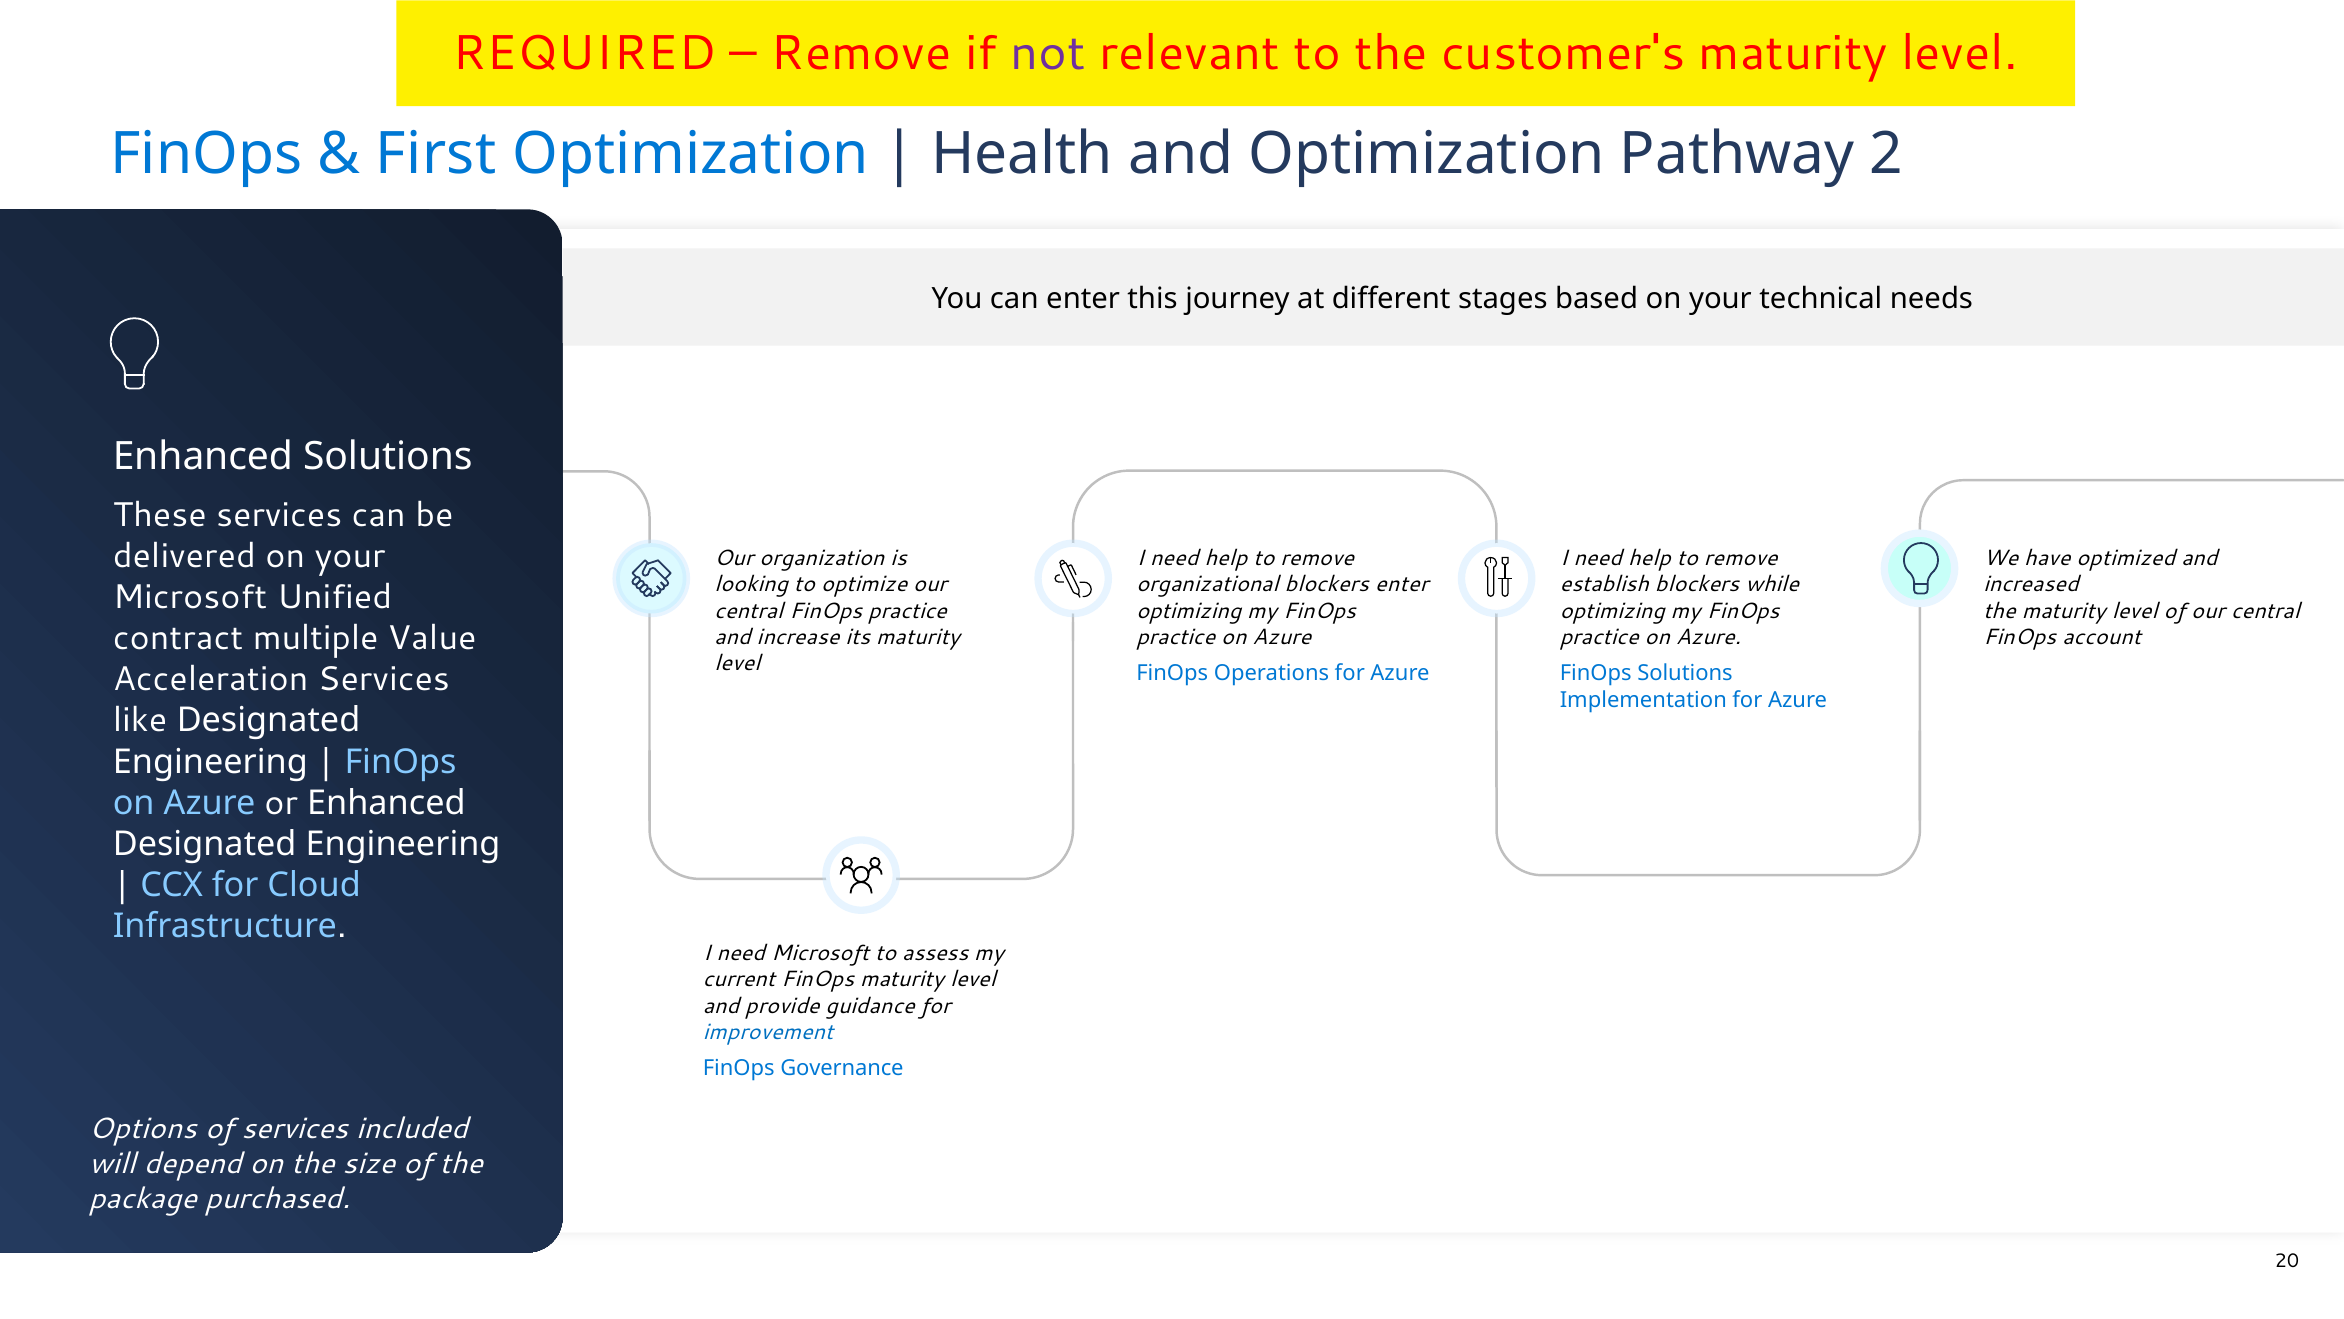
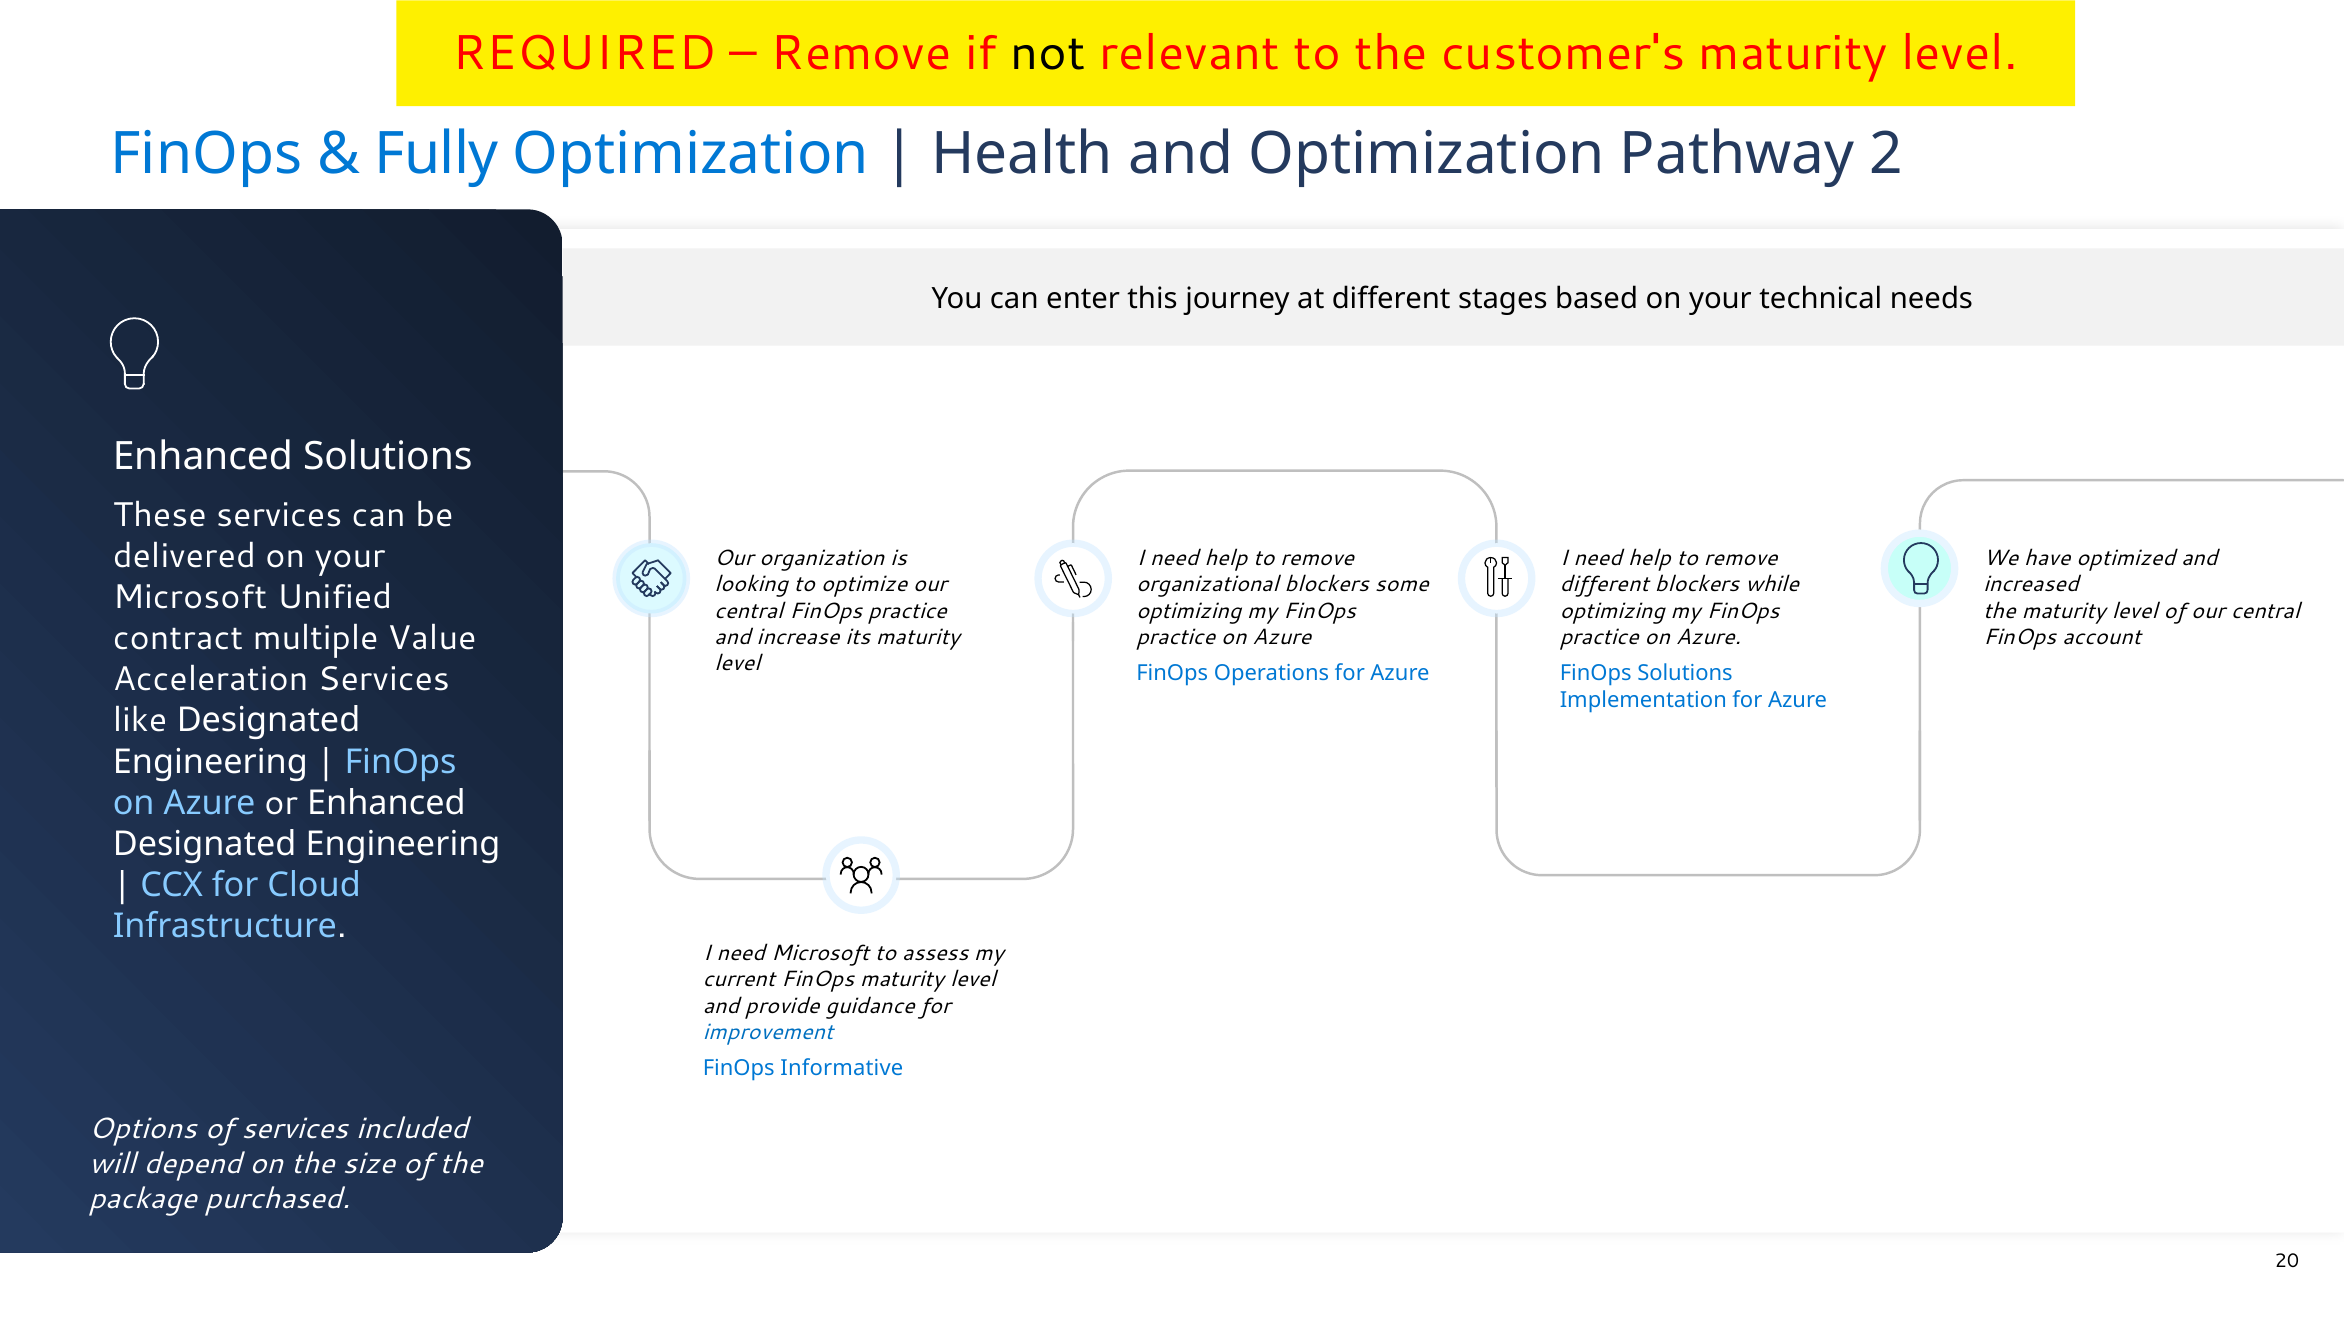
not colour: purple -> black (1048, 53)
First: First -> Fully (437, 155)
blockers enter: enter -> some (1402, 584)
establish: establish -> different (1604, 584)
Governance: Governance -> Informative (842, 1068)
